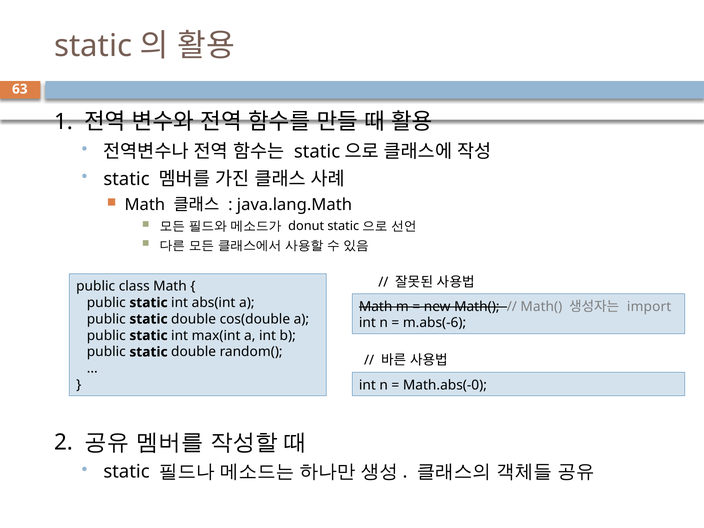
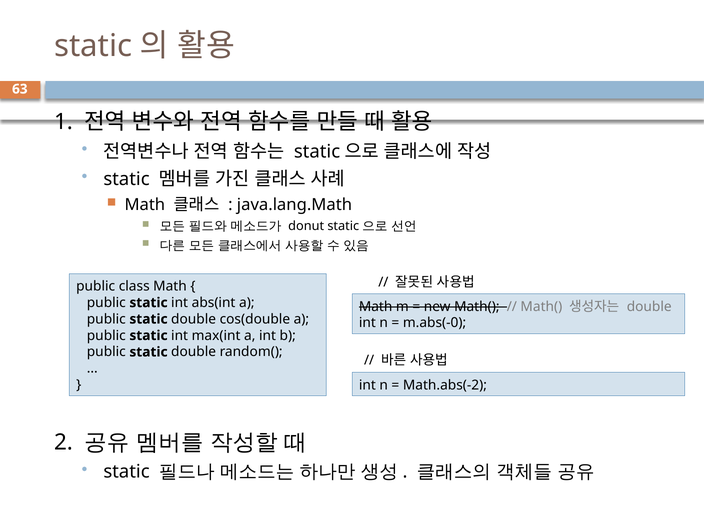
import: import -> double (649, 307)
m.abs(-6: m.abs(-6 -> m.abs(-0 (435, 323)
Math.abs(-0: Math.abs(-0 -> Math.abs(-2 (445, 385)
